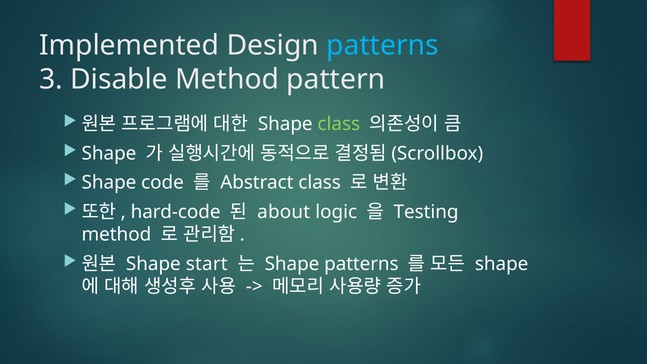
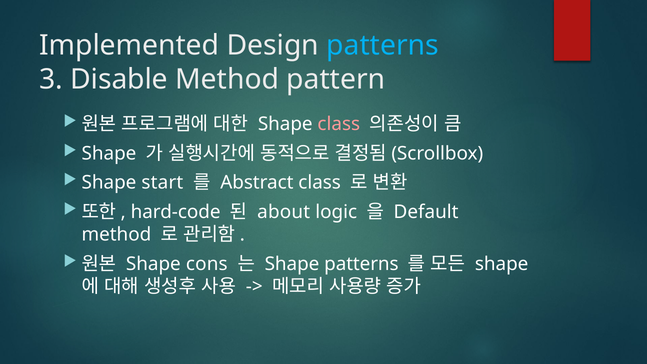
class colour: light green -> pink (339, 124)
code: code -> start (162, 183)
Testing: Testing -> Default (426, 212)
start: start -> cons (207, 264)
